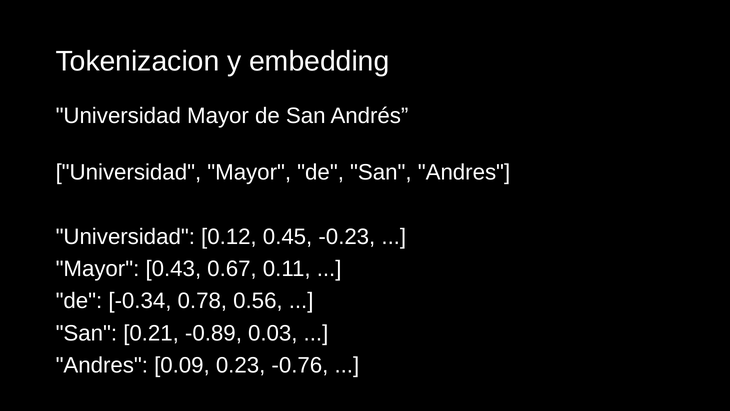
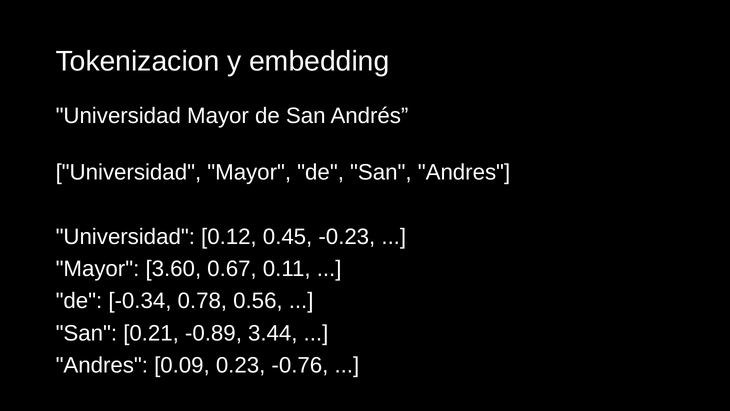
0.43: 0.43 -> 3.60 (173, 269)
0.03: 0.03 -> 3.44 (273, 333)
